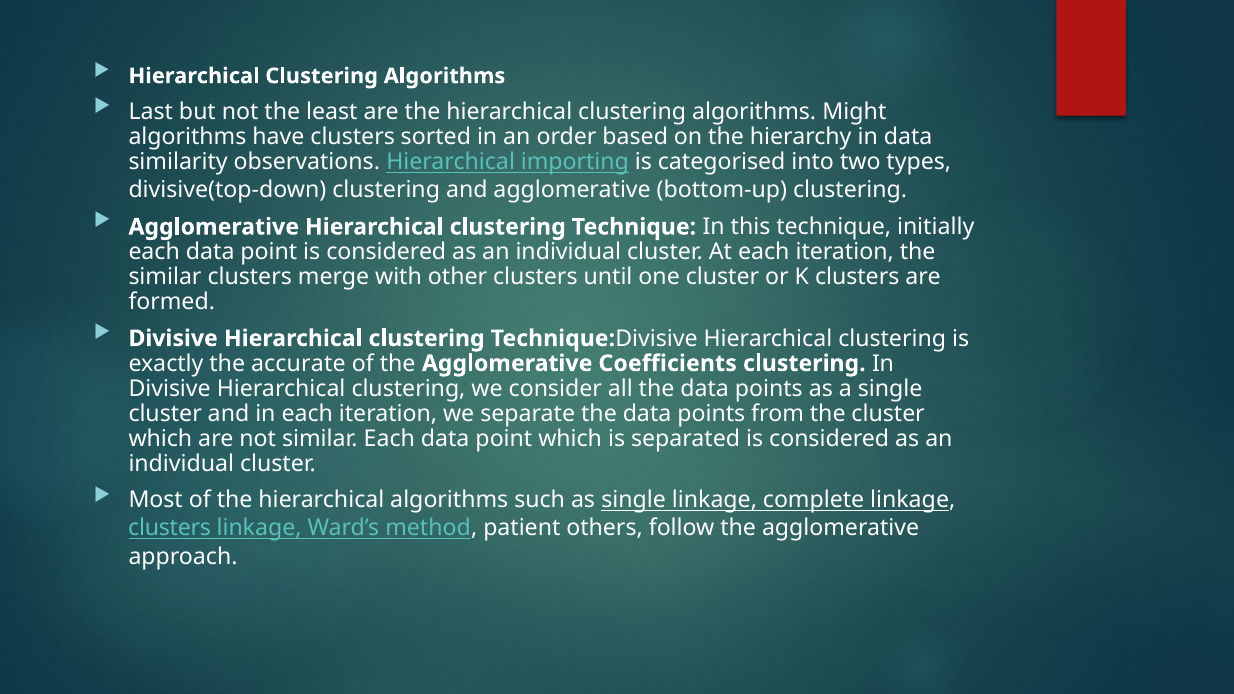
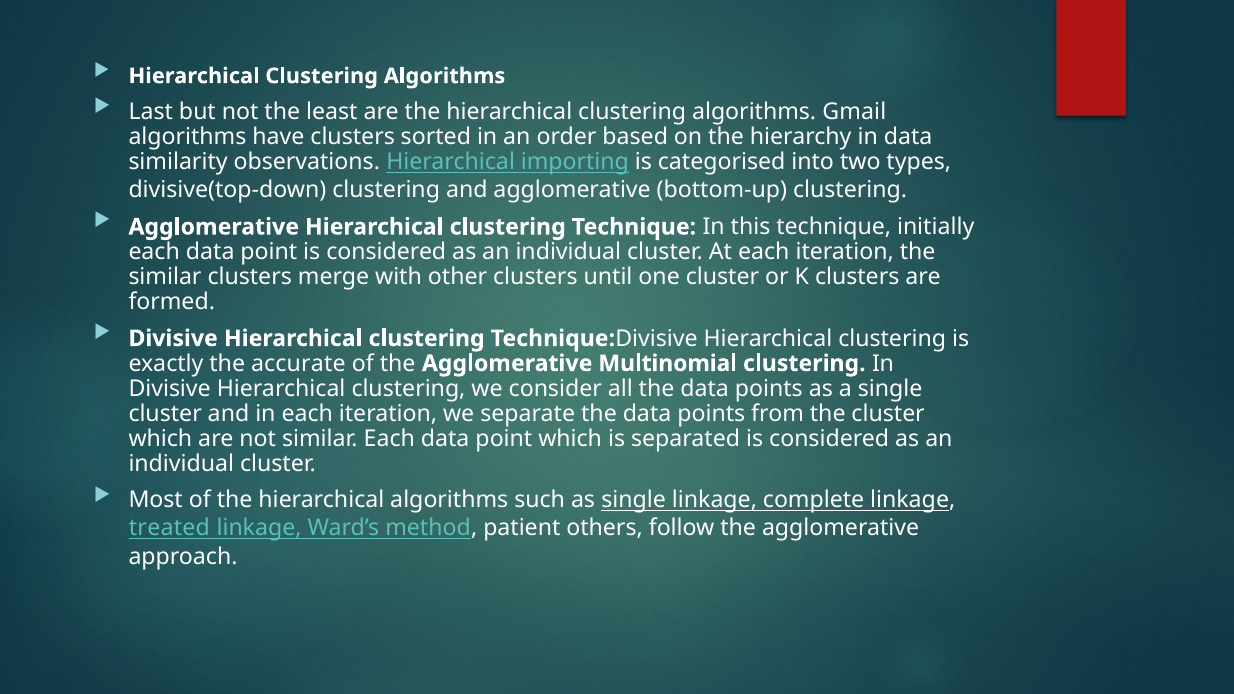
Might: Might -> Gmail (854, 112)
Coefficients: Coefficients -> Multinomial (668, 363)
clusters: clusters -> treated (169, 528)
